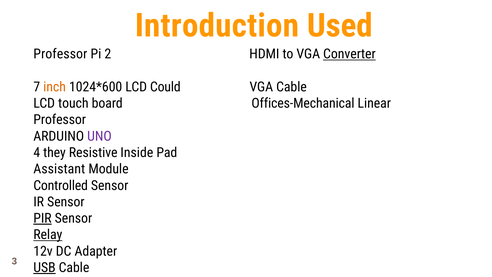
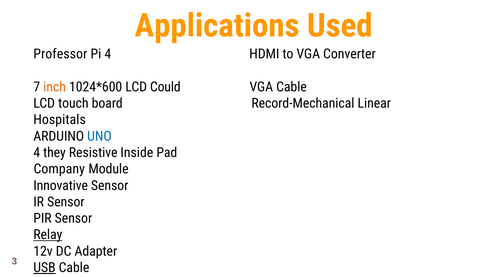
Introduction: Introduction -> Applications (217, 26)
Pi 2: 2 -> 4 (108, 54)
Converter underline: present -> none (349, 54)
Offices-Mechanical: Offices-Mechanical -> Record-Mechanical (303, 103)
Professor: Professor -> Hospitals (60, 120)
UNO colour: purple -> blue (99, 136)
Assistant: Assistant -> Company (59, 169)
Controlled: Controlled -> Innovative (61, 185)
PIR underline: present -> none (42, 218)
